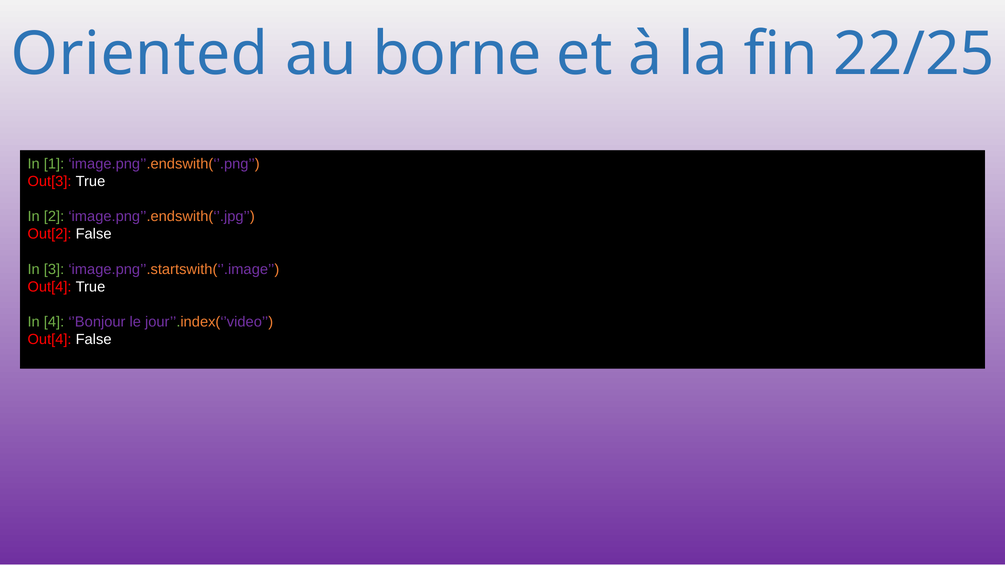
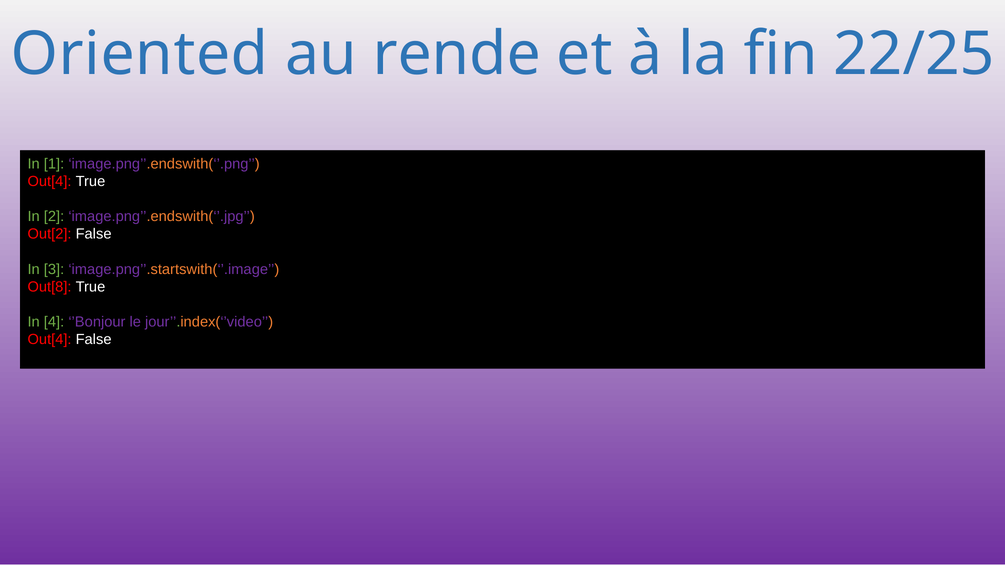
borne: borne -> rende (457, 54)
Out[3: Out[3 -> Out[4 (50, 181)
Out[4: Out[4 -> Out[8 (50, 287)
